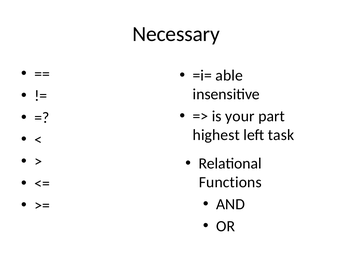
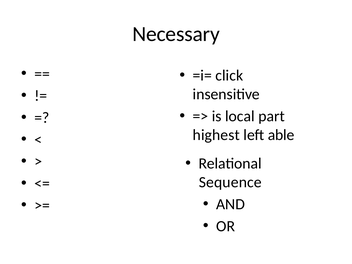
able: able -> click (229, 75)
your: your -> local (240, 116)
task: task -> able (281, 135)
Functions: Functions -> Sequence (230, 182)
